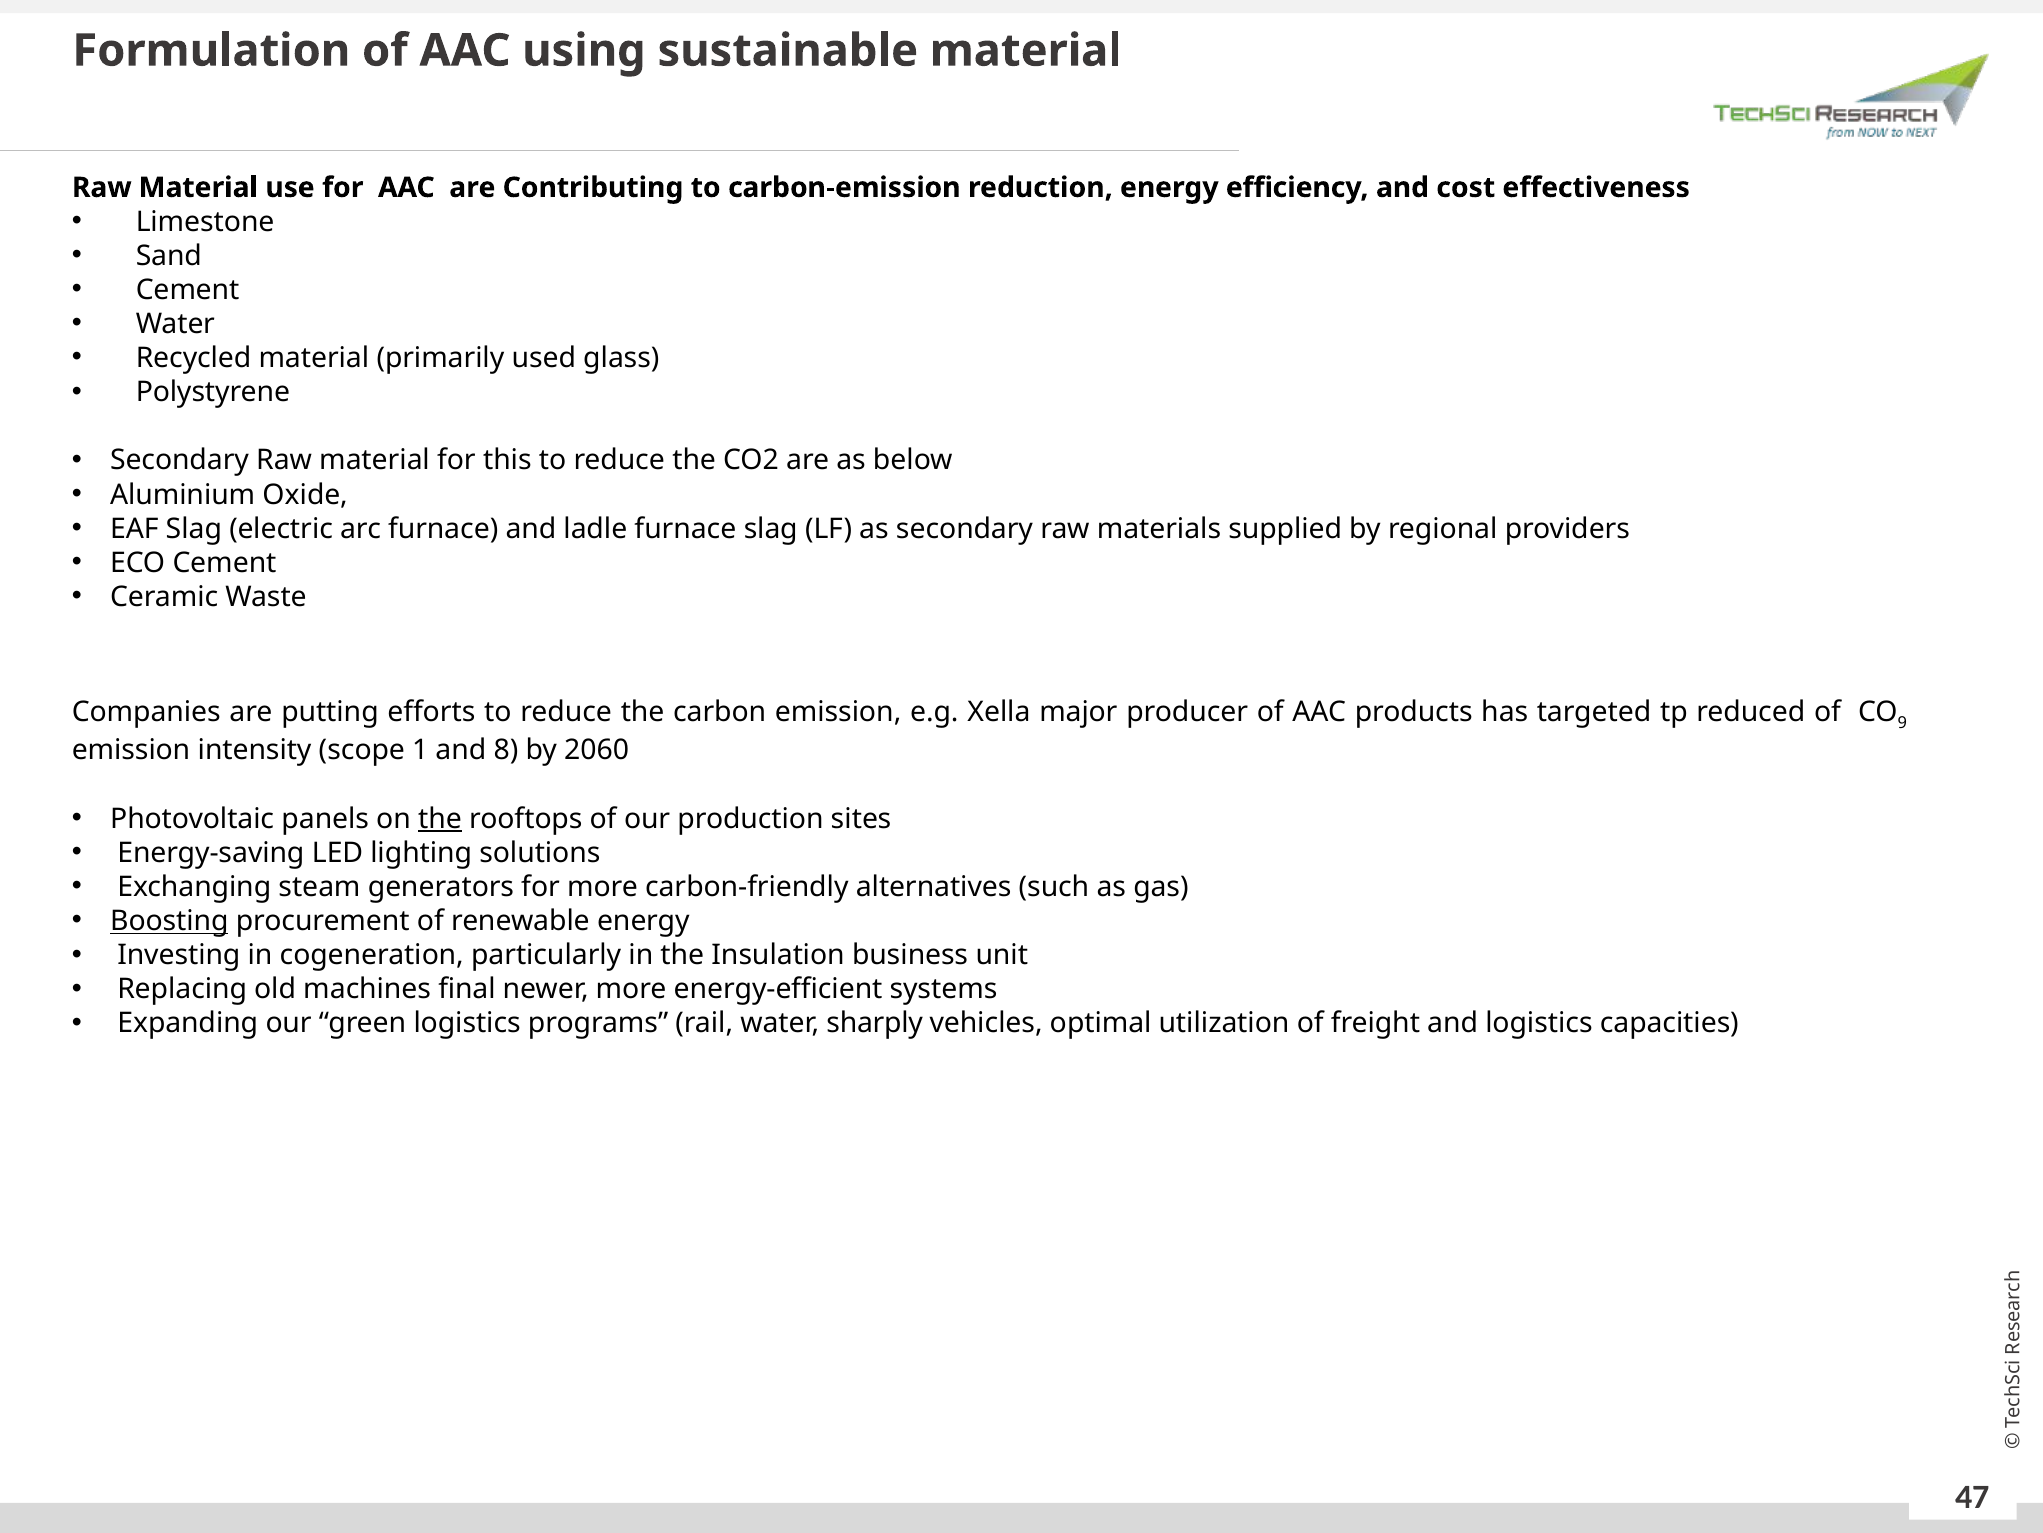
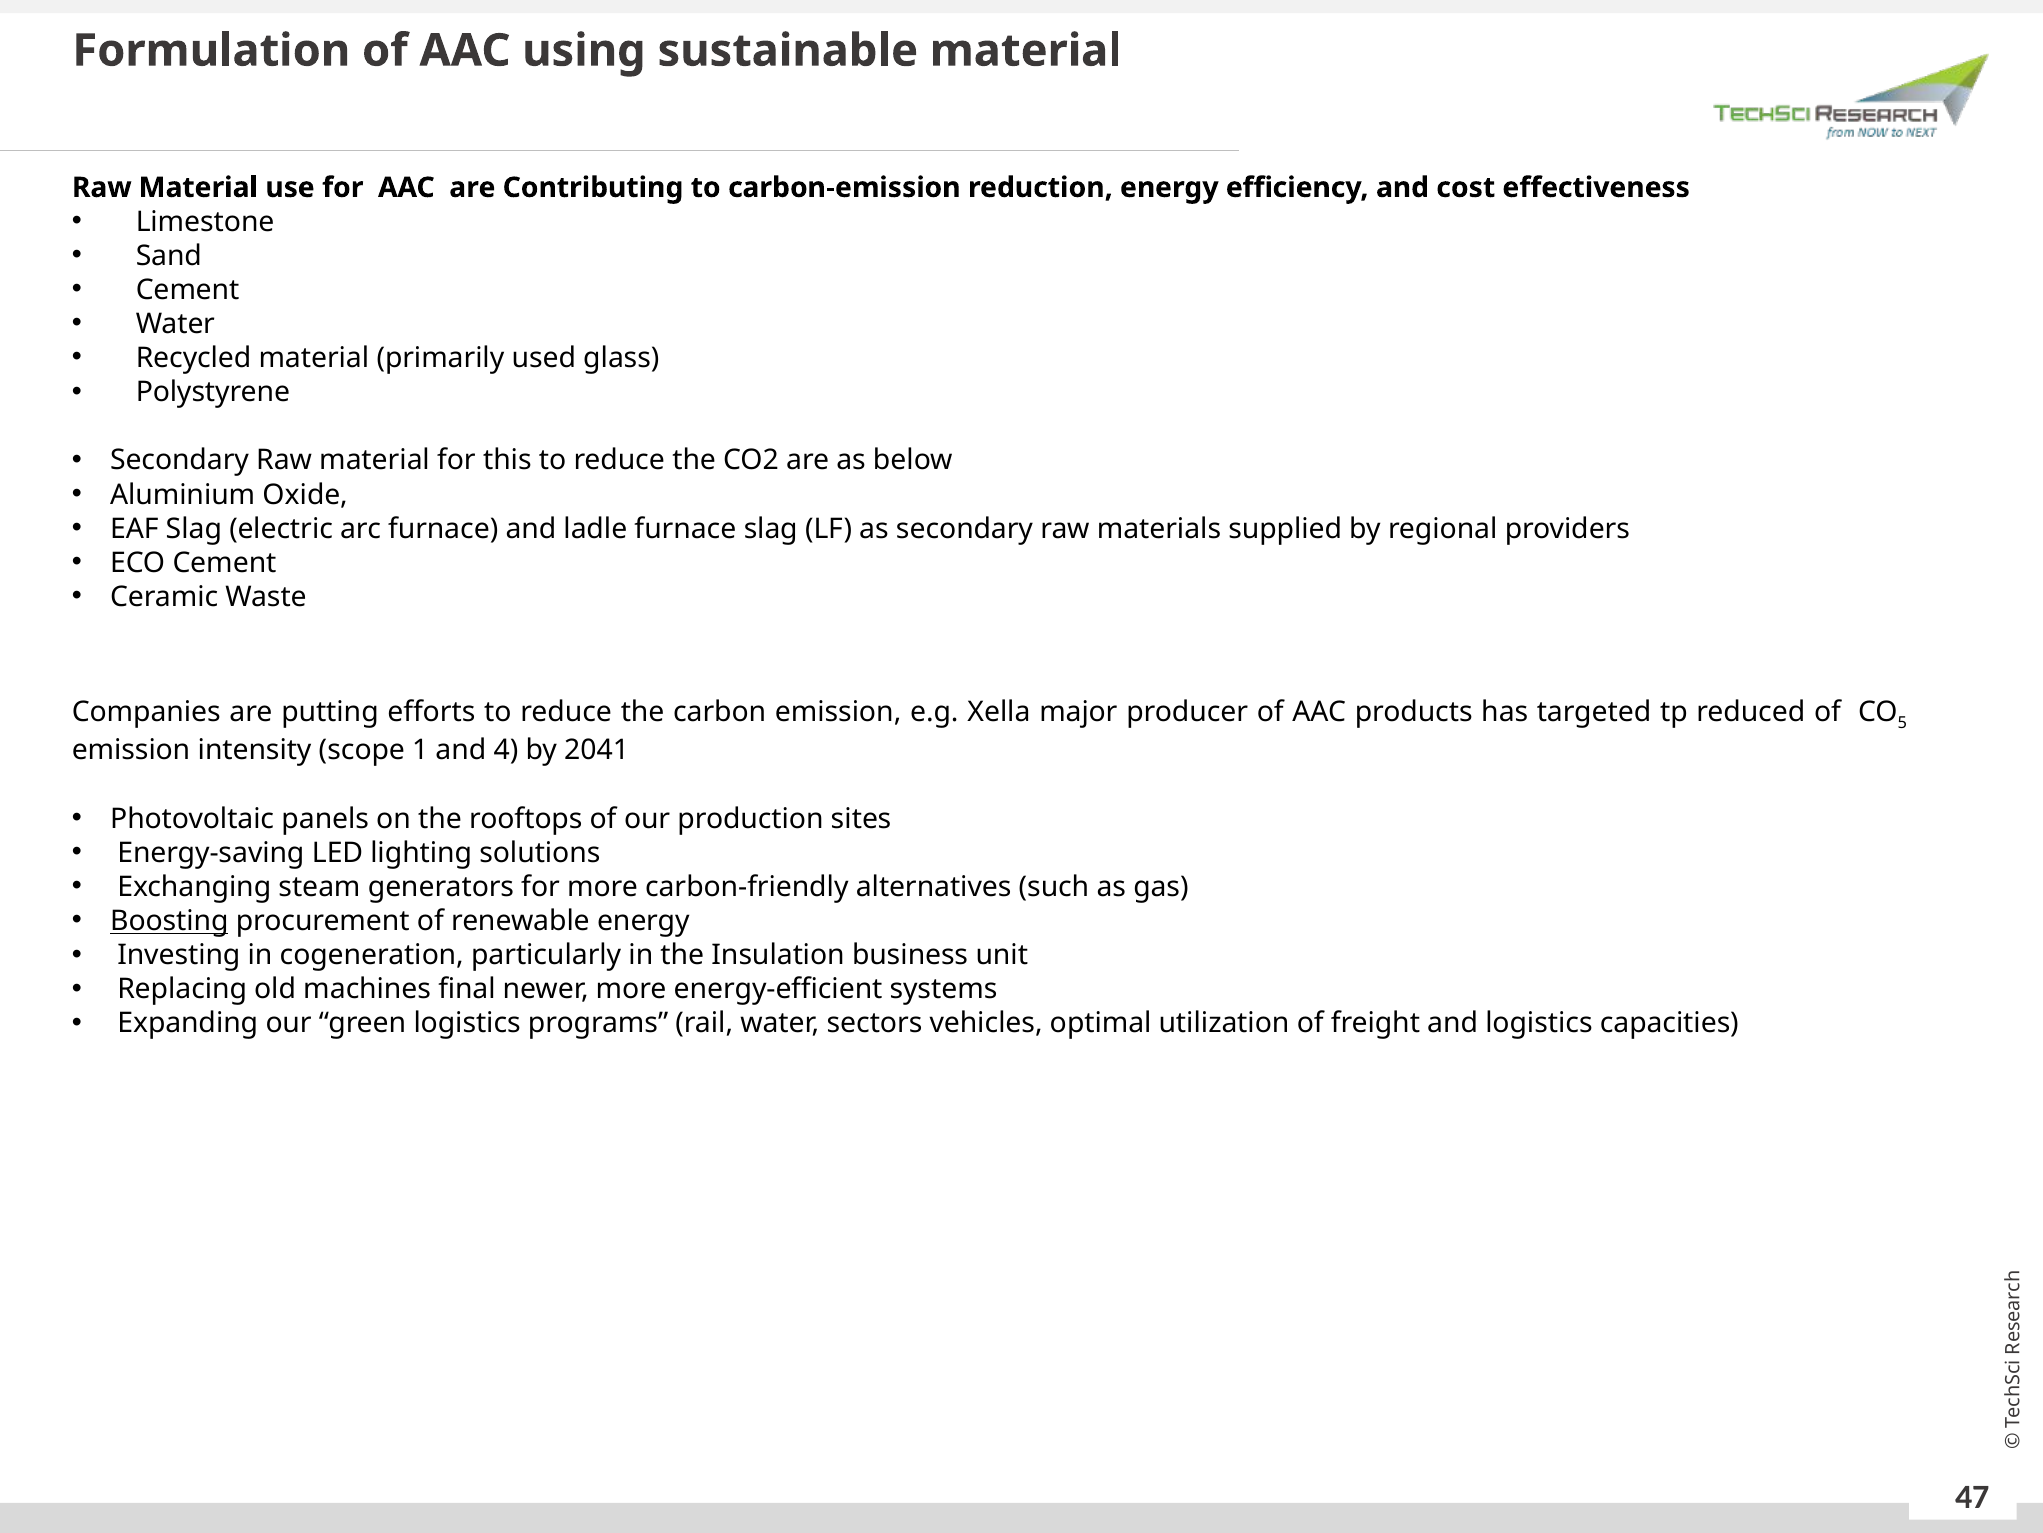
9: 9 -> 5 (1902, 723)
8: 8 -> 4 (506, 750)
2060: 2060 -> 2041 (597, 750)
the underline: present -> none (440, 818)
sharply: sharply -> sectors (875, 1023)
